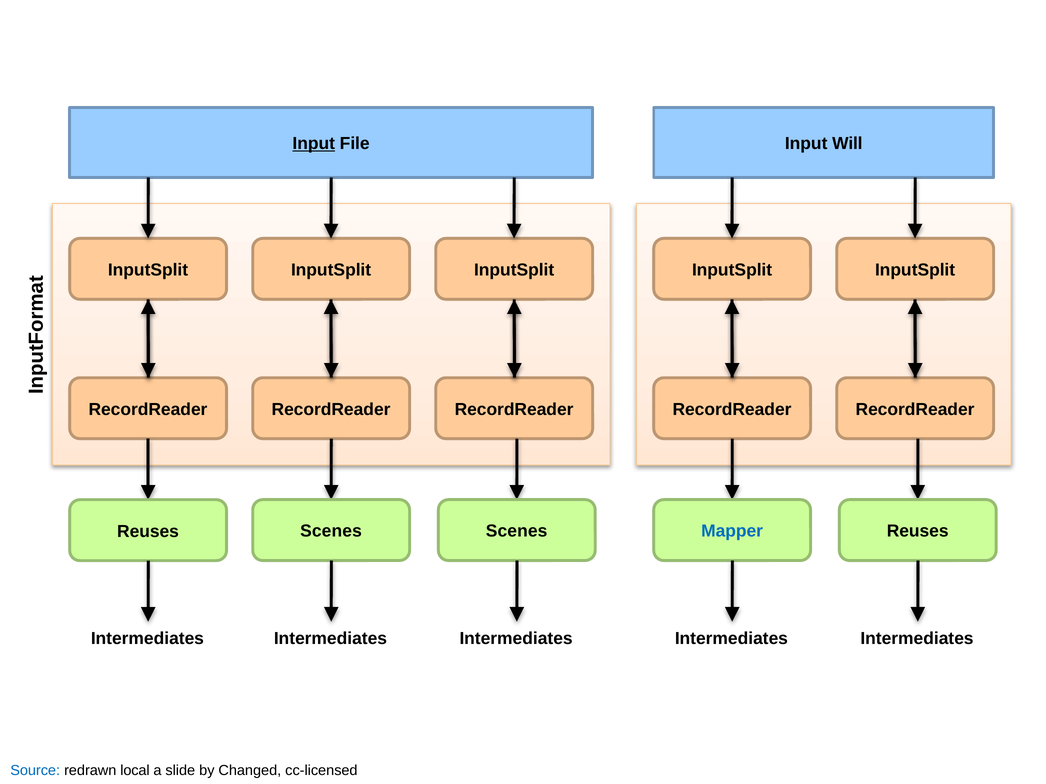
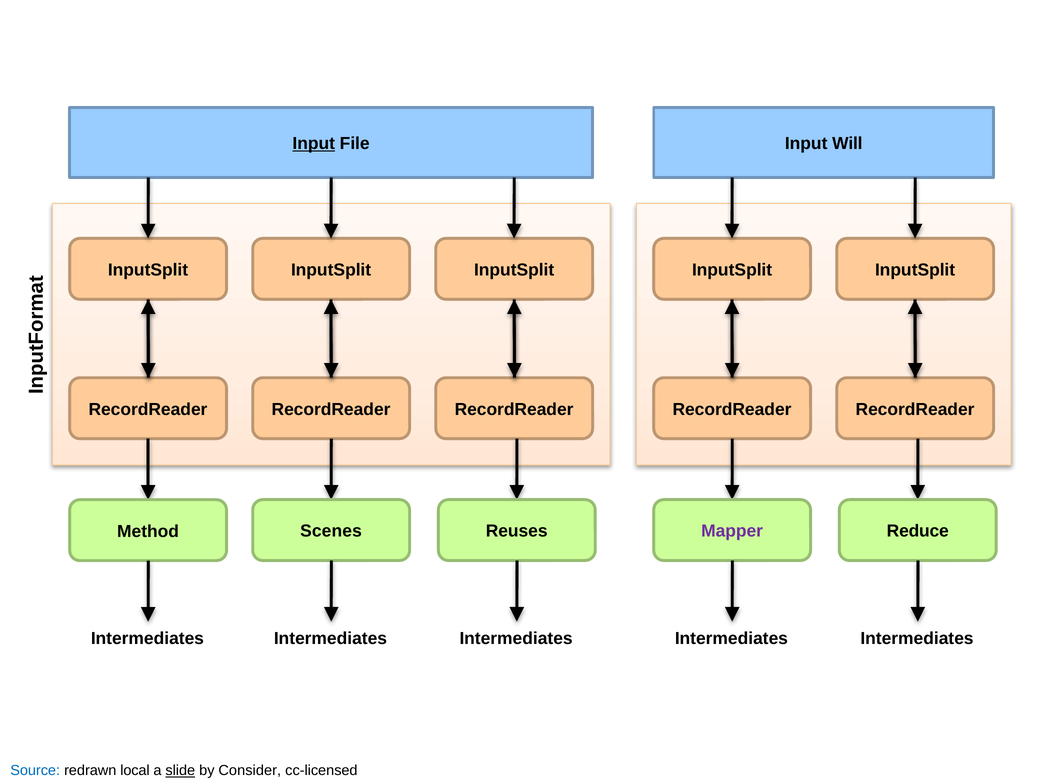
Scenes: Scenes -> Reuses (517, 532)
Mapper colour: blue -> purple (732, 532)
Reuses: Reuses -> Reduce (918, 532)
Reuses: Reuses -> Method (148, 532)
slide underline: none -> present (180, 771)
Changed: Changed -> Consider (250, 771)
